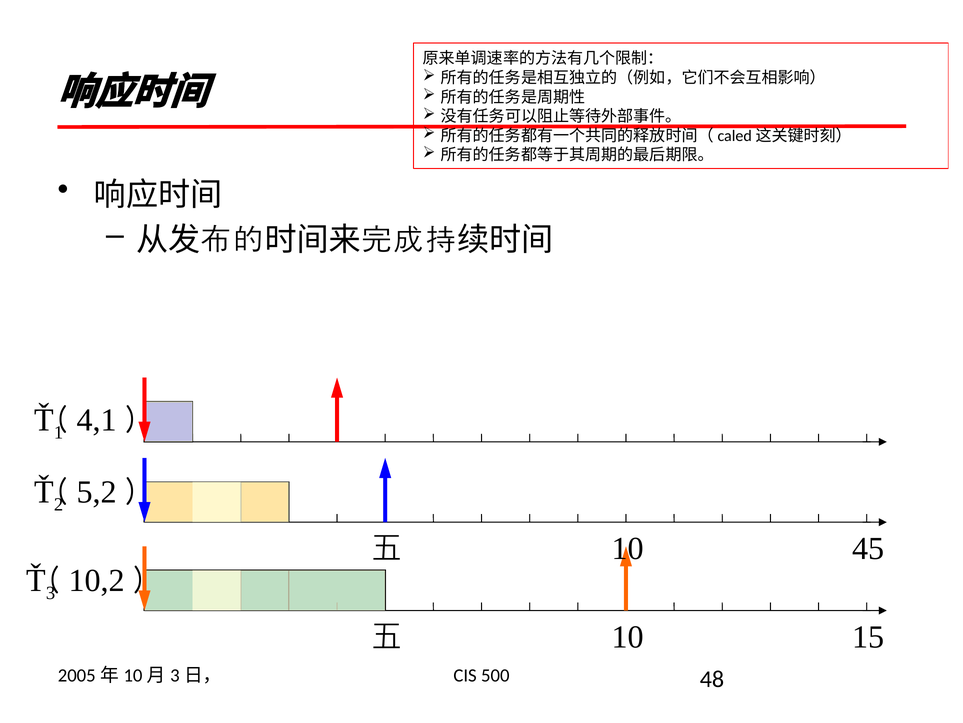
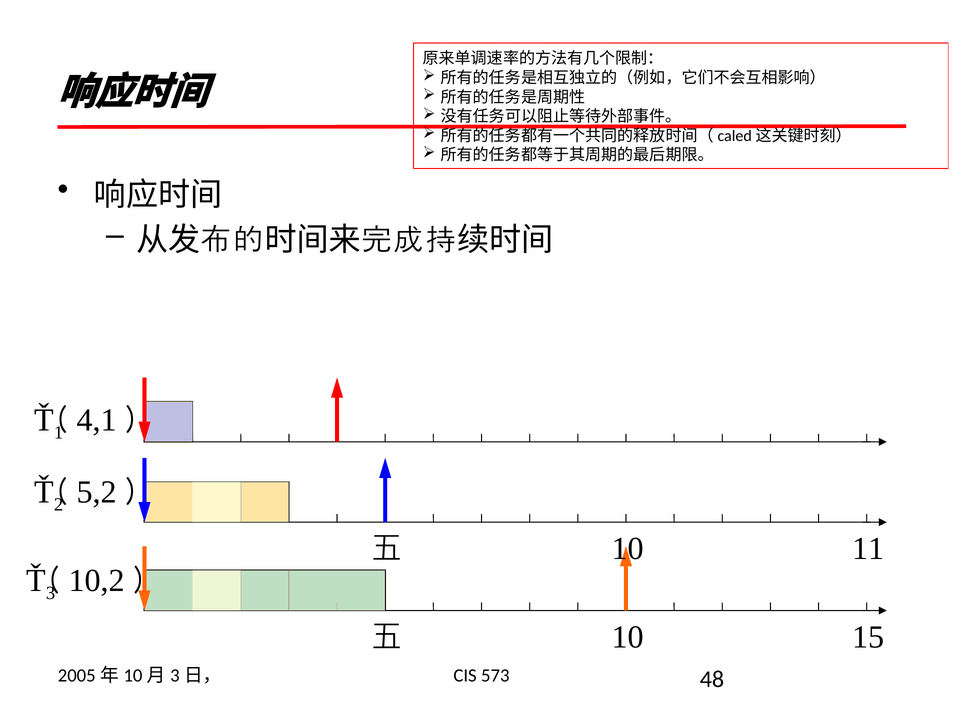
45: 45 -> 11 (868, 548)
500: 500 -> 573 (495, 675)
